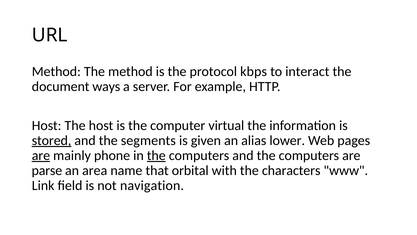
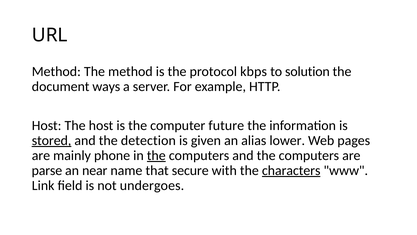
interact: interact -> solution (307, 71)
virtual: virtual -> future (226, 125)
segments: segments -> detection (148, 140)
are underline: present -> none (41, 155)
area: area -> near (95, 170)
orbital: orbital -> secure (190, 170)
characters underline: none -> present (291, 170)
navigation: navigation -> undergoes (152, 185)
